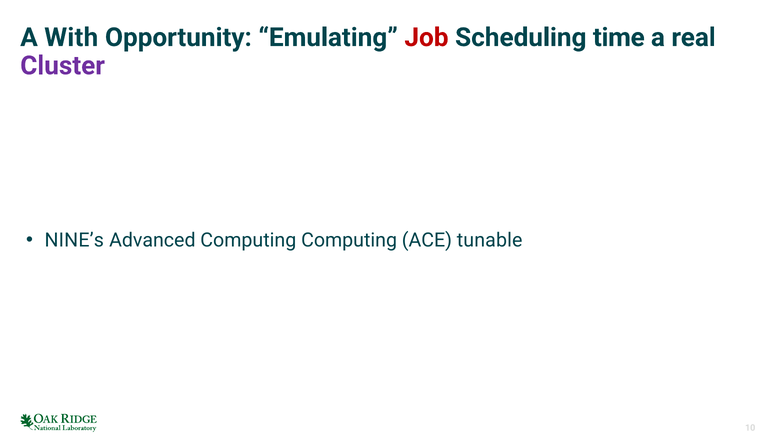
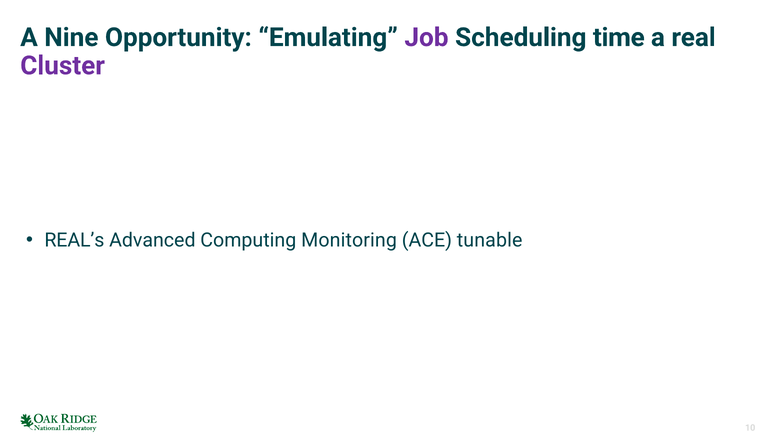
With: With -> Nine (71, 37)
Job colour: red -> purple (426, 37)
NINE’s: NINE’s -> REAL’s (74, 240)
Computing Computing: Computing -> Monitoring (349, 240)
